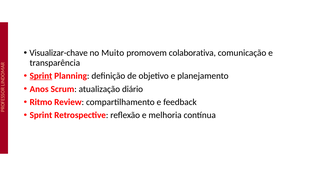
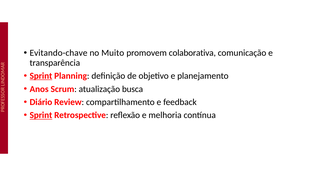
Visualizar-chave: Visualizar-chave -> Evitando-chave (59, 53)
diário: diário -> busca (133, 89)
Ritmo: Ritmo -> Diário (41, 102)
Sprint underline: none -> present (41, 115)
